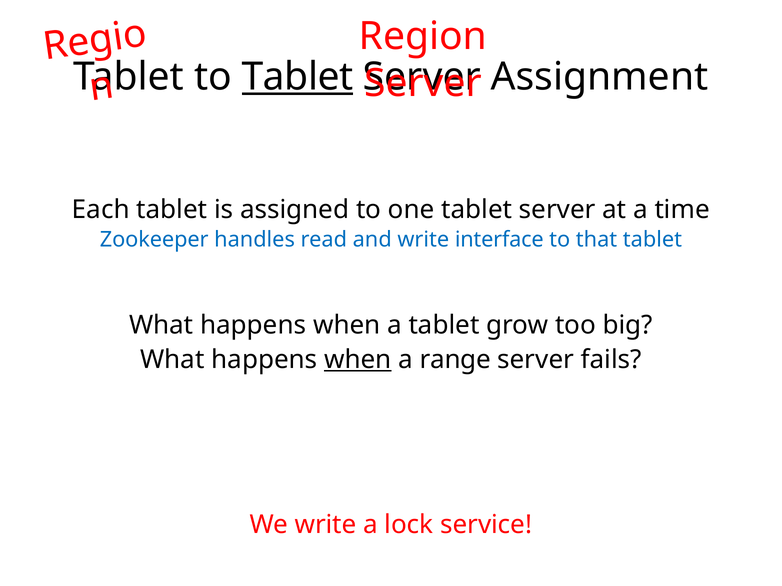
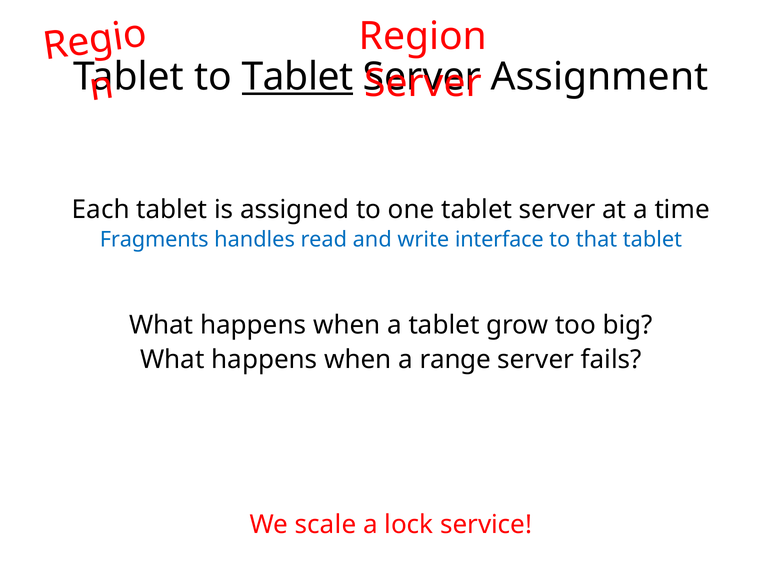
Zookeeper: Zookeeper -> Fragments (154, 240)
when underline: present -> none (358, 360)
We write: write -> scale (325, 525)
